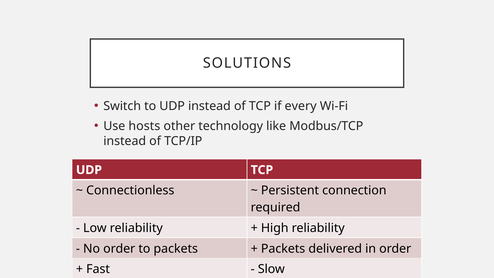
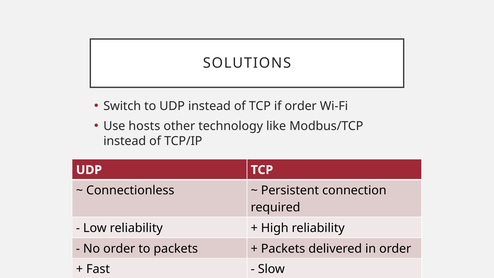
if every: every -> order (301, 106)
